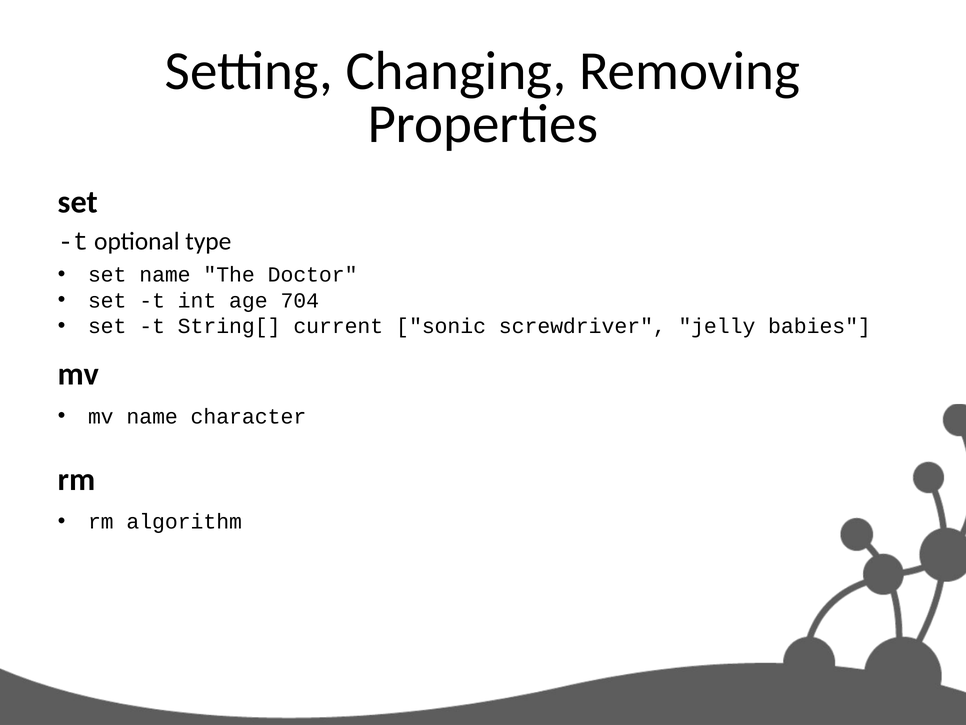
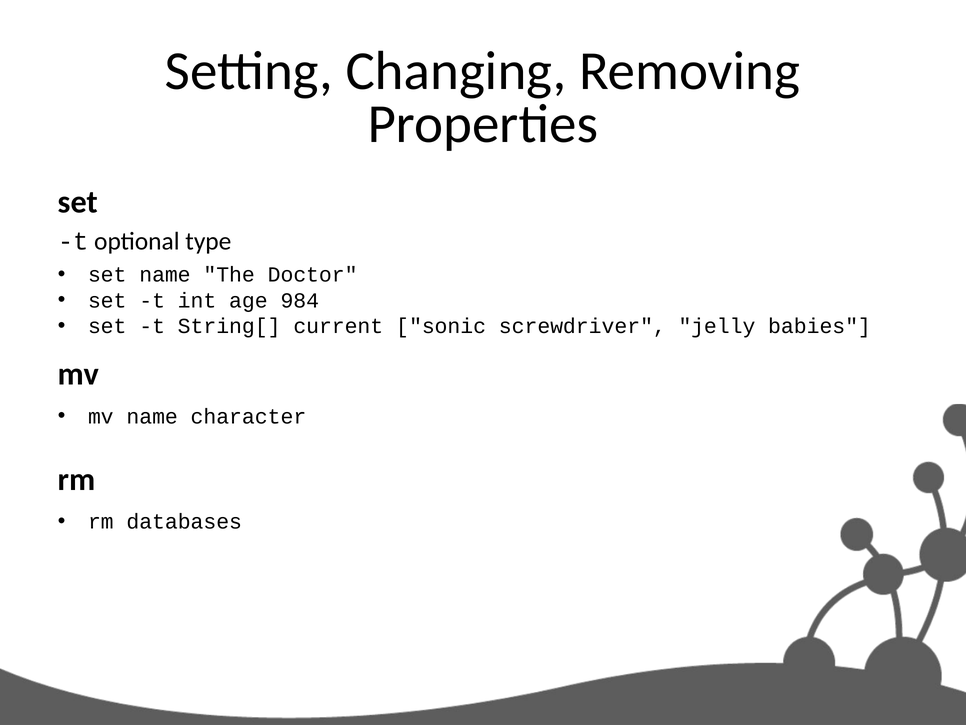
704: 704 -> 984 (300, 300)
algorithm: algorithm -> databases (184, 521)
